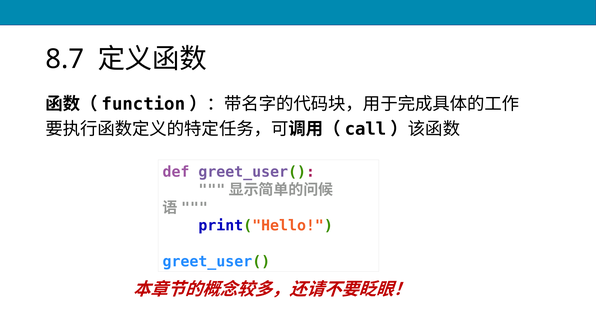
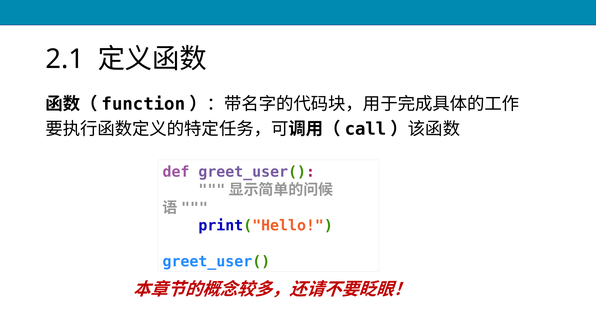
8.7: 8.7 -> 2.1 (65, 59)
